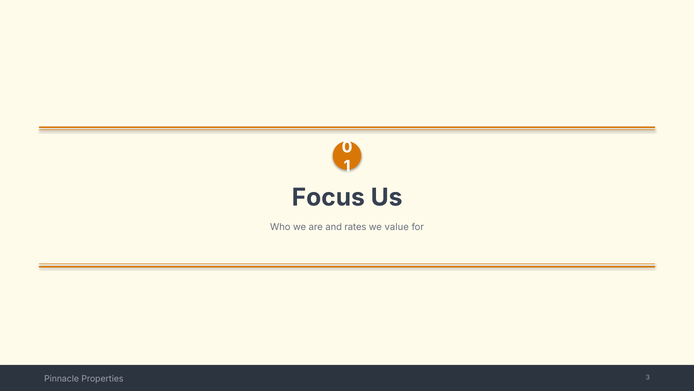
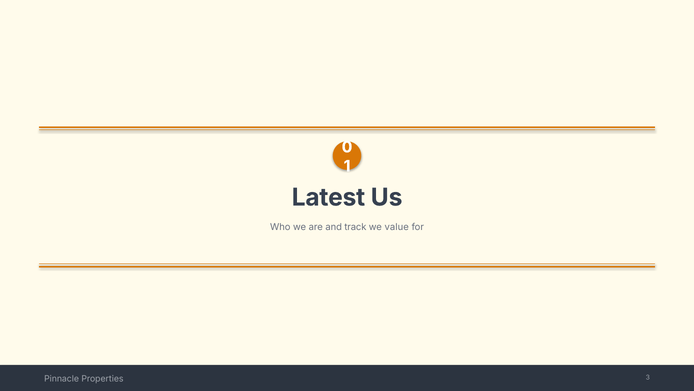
Focus: Focus -> Latest (328, 197)
rates: rates -> track (355, 227)
